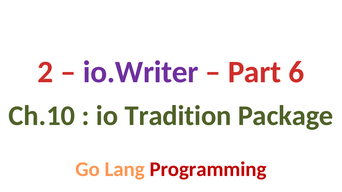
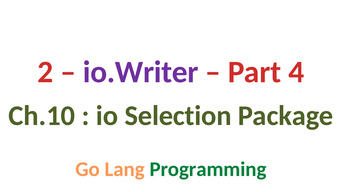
6: 6 -> 4 (296, 72)
Tradition: Tradition -> Selection (178, 116)
Programming colour: red -> green (208, 170)
